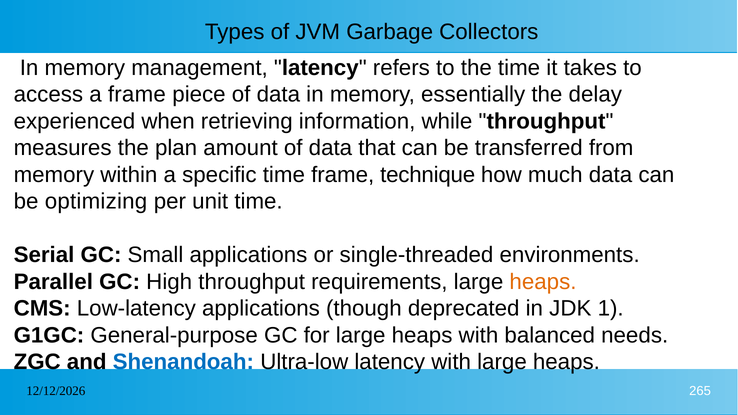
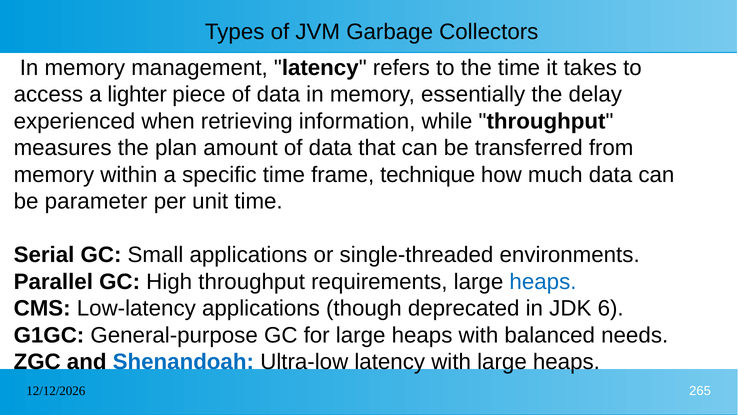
a frame: frame -> lighter (137, 94)
optimizing: optimizing -> parameter (96, 202)
heaps colour: orange -> blue (543, 282)
1: 1 -> 6 (611, 309)
